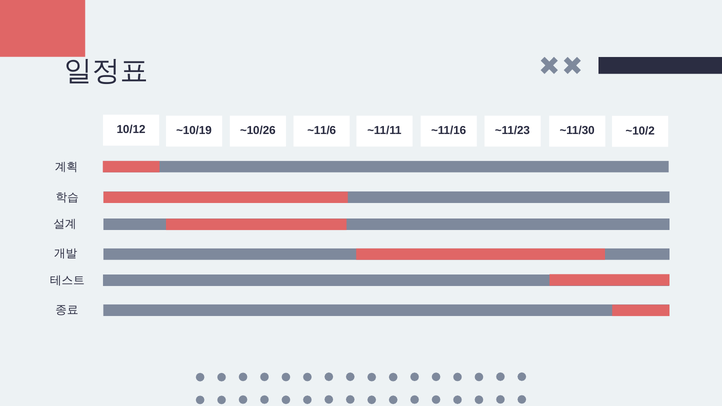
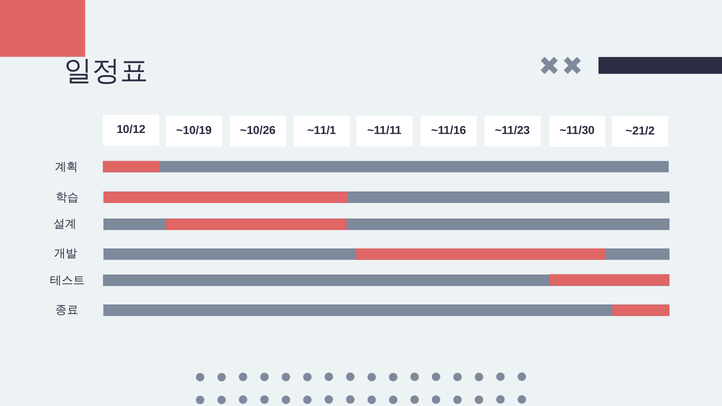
~11/6: ~11/6 -> ~11/1 (322, 131)
~10/2: ~10/2 -> ~21/2 (640, 131)
